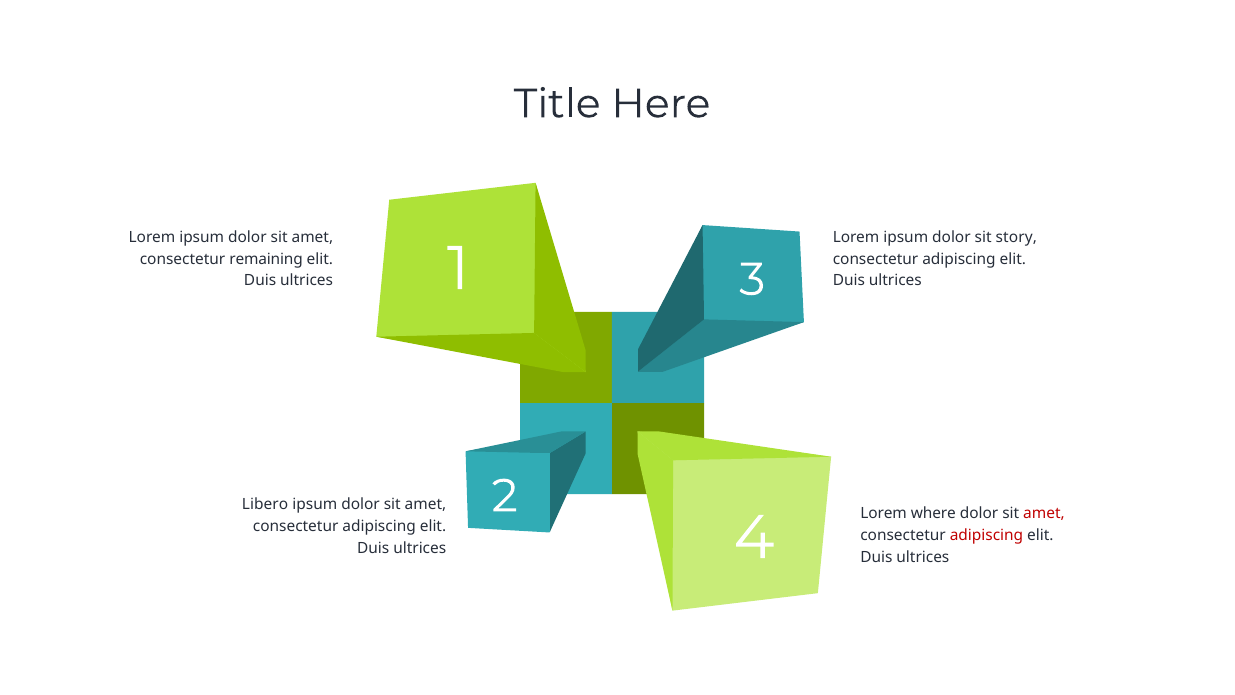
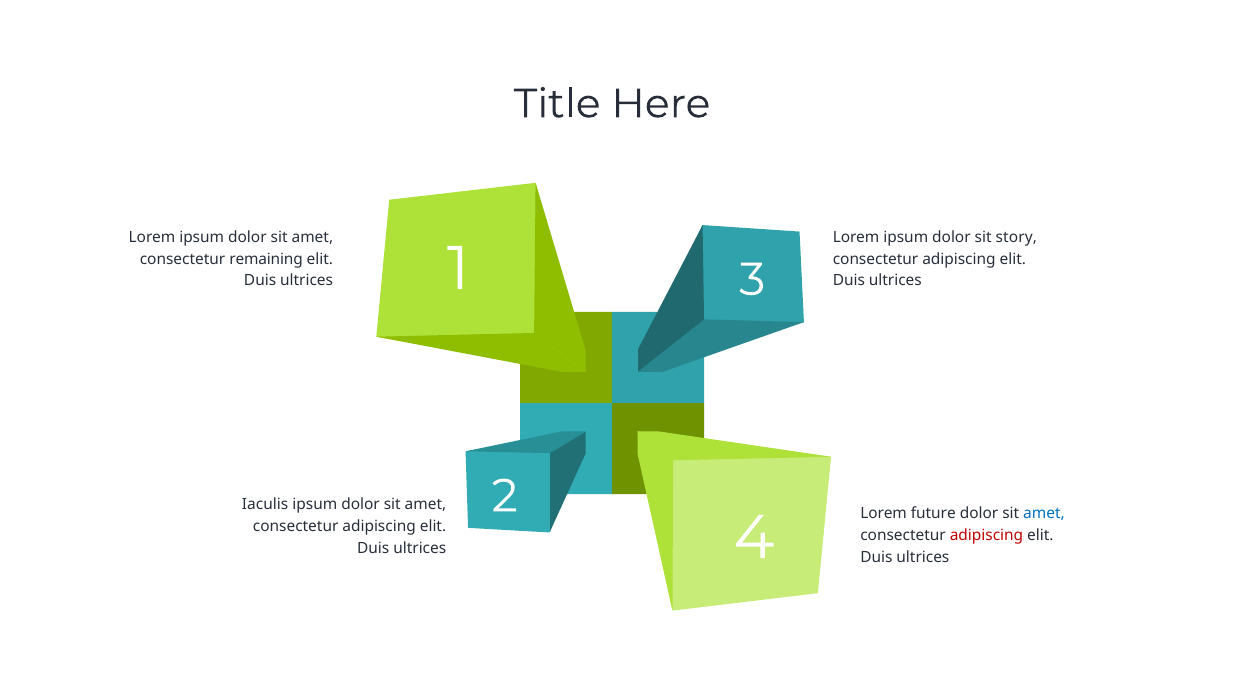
Libero: Libero -> Iaculis (265, 504)
where: where -> future (933, 514)
amet colour: red -> blue (1044, 514)
